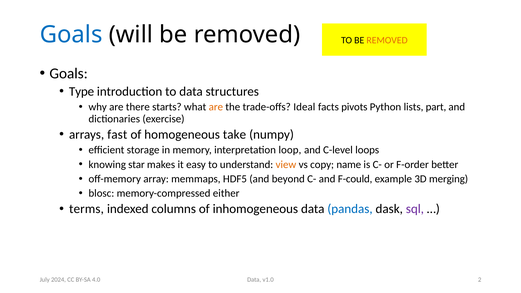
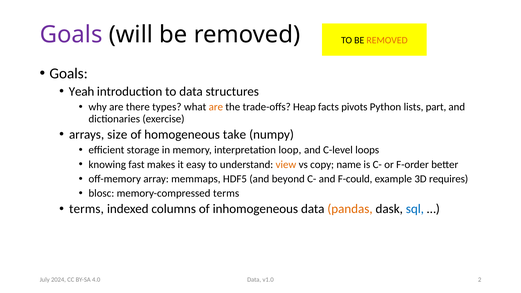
Goals colour: blue -> purple (71, 35)
Type: Type -> Yeah (82, 91)
starts: starts -> types (167, 107)
Ideal: Ideal -> Heap (304, 107)
fast: fast -> size (117, 134)
star: star -> fast (136, 164)
merging: merging -> requires (449, 179)
memory-compressed either: either -> terms (226, 193)
pandas colour: blue -> orange (350, 209)
sql colour: purple -> blue (415, 209)
